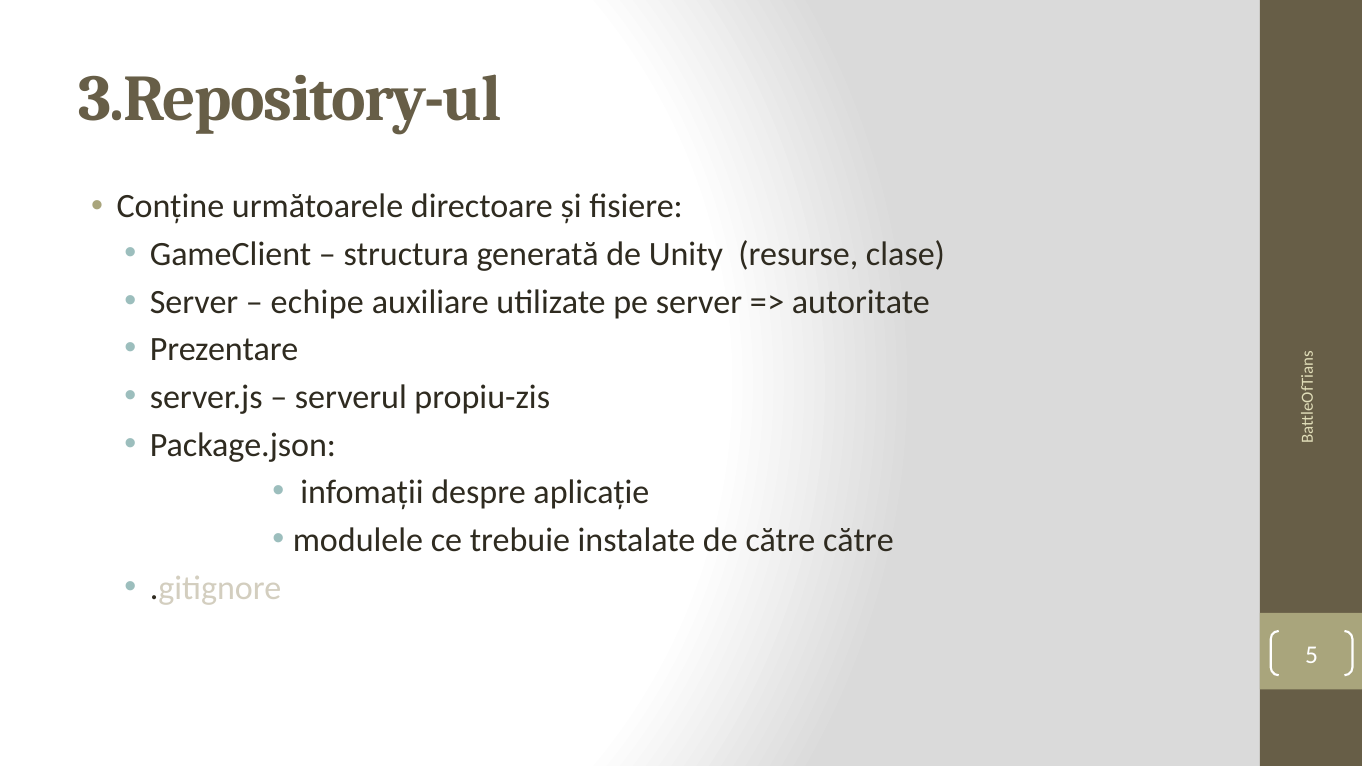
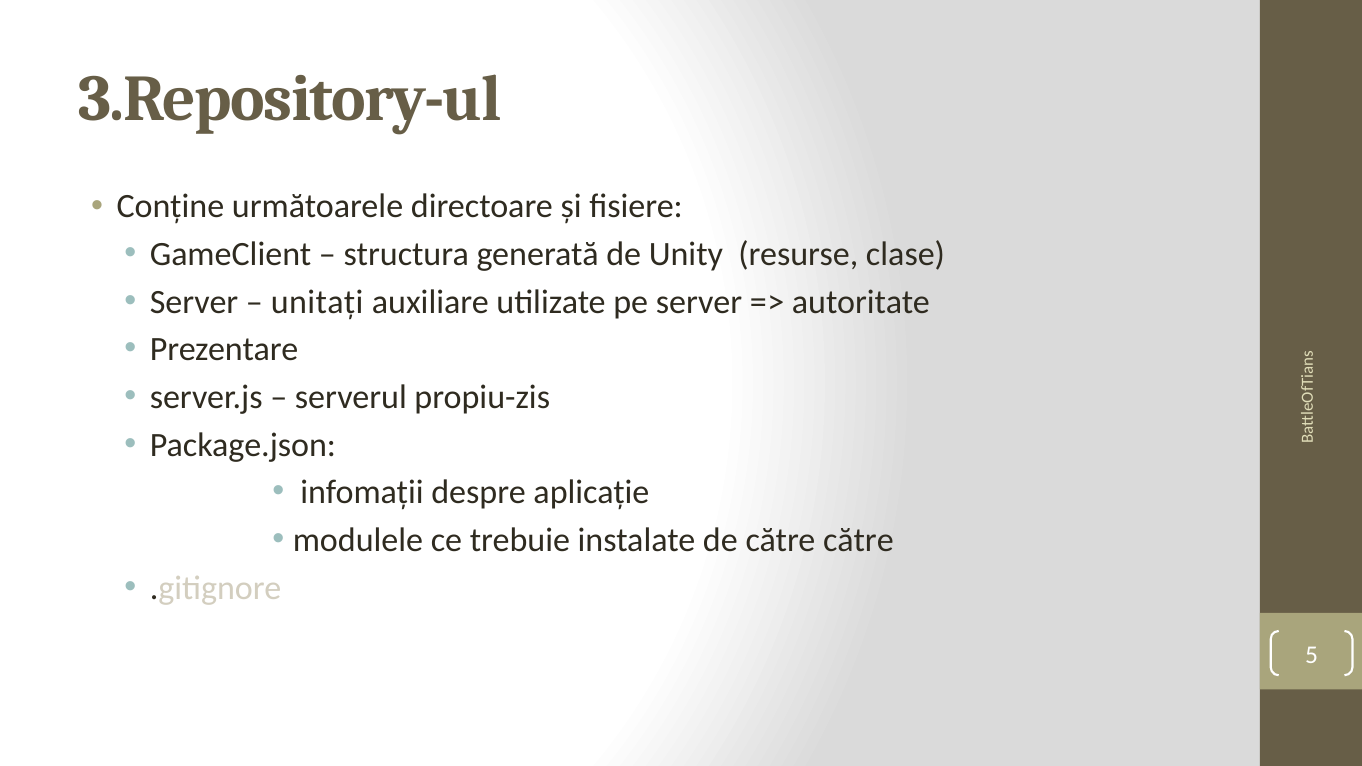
echipe: echipe -> unitați (317, 302)
